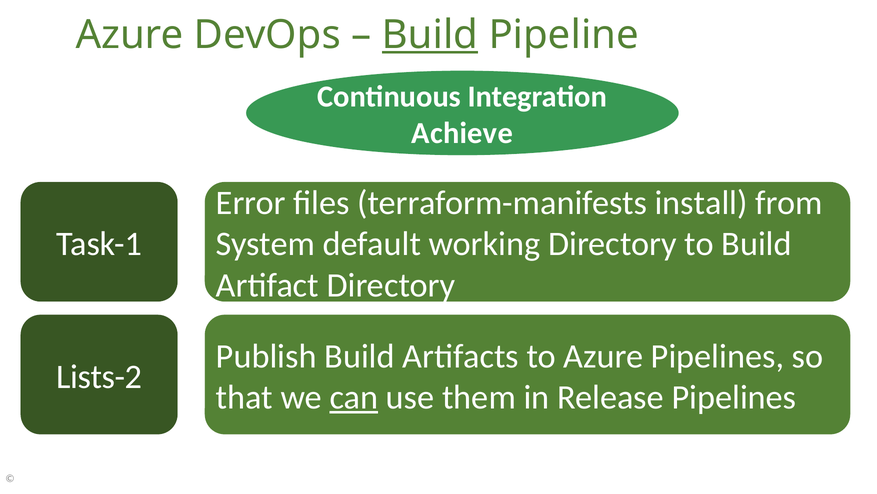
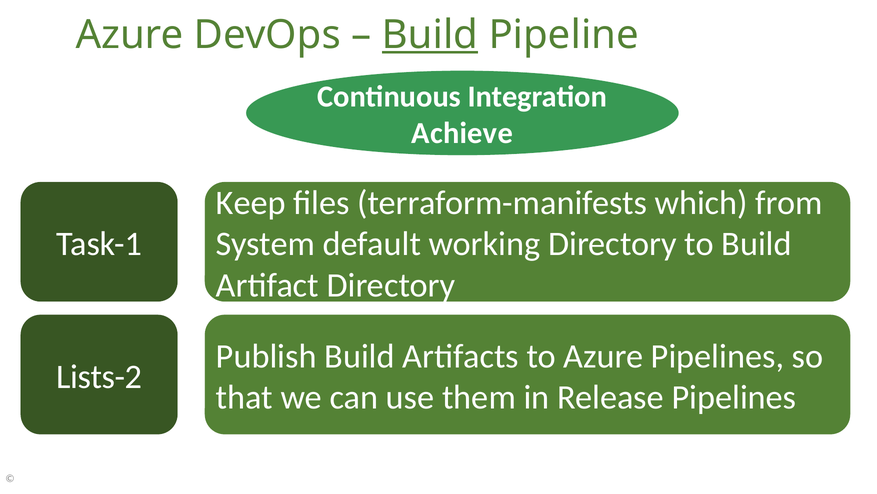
Error: Error -> Keep (251, 203)
install: install -> which (701, 203)
can underline: present -> none (354, 397)
